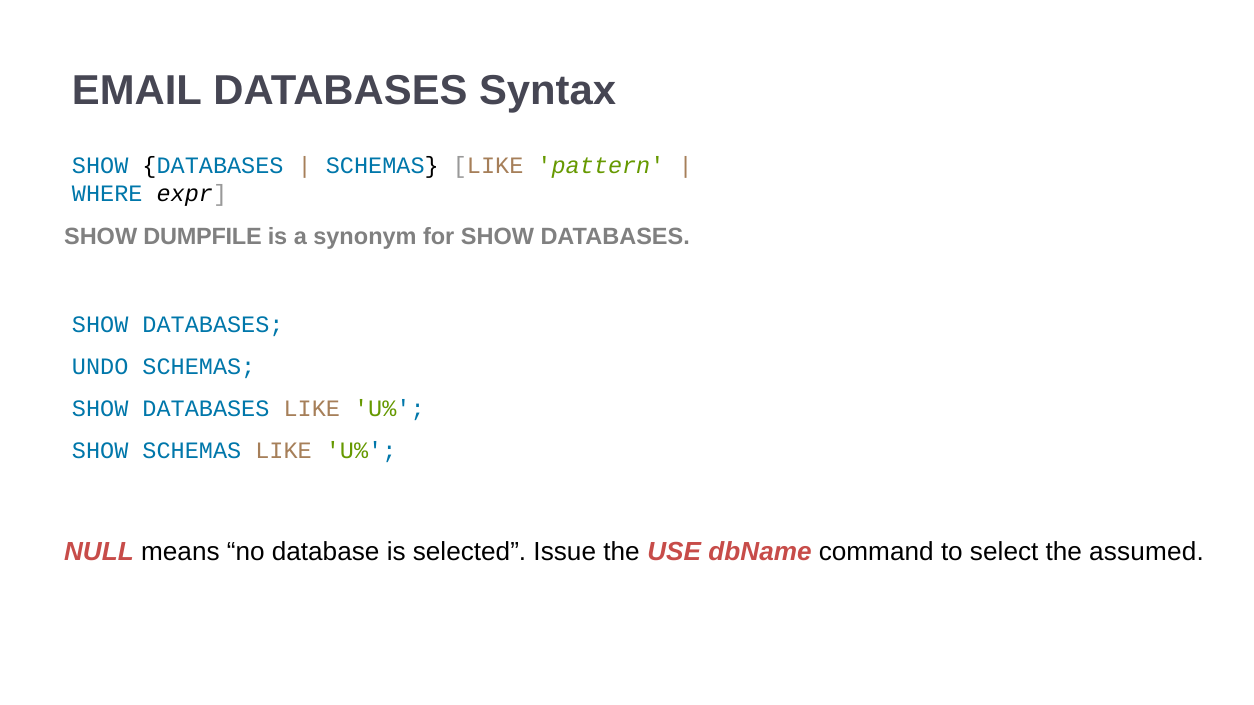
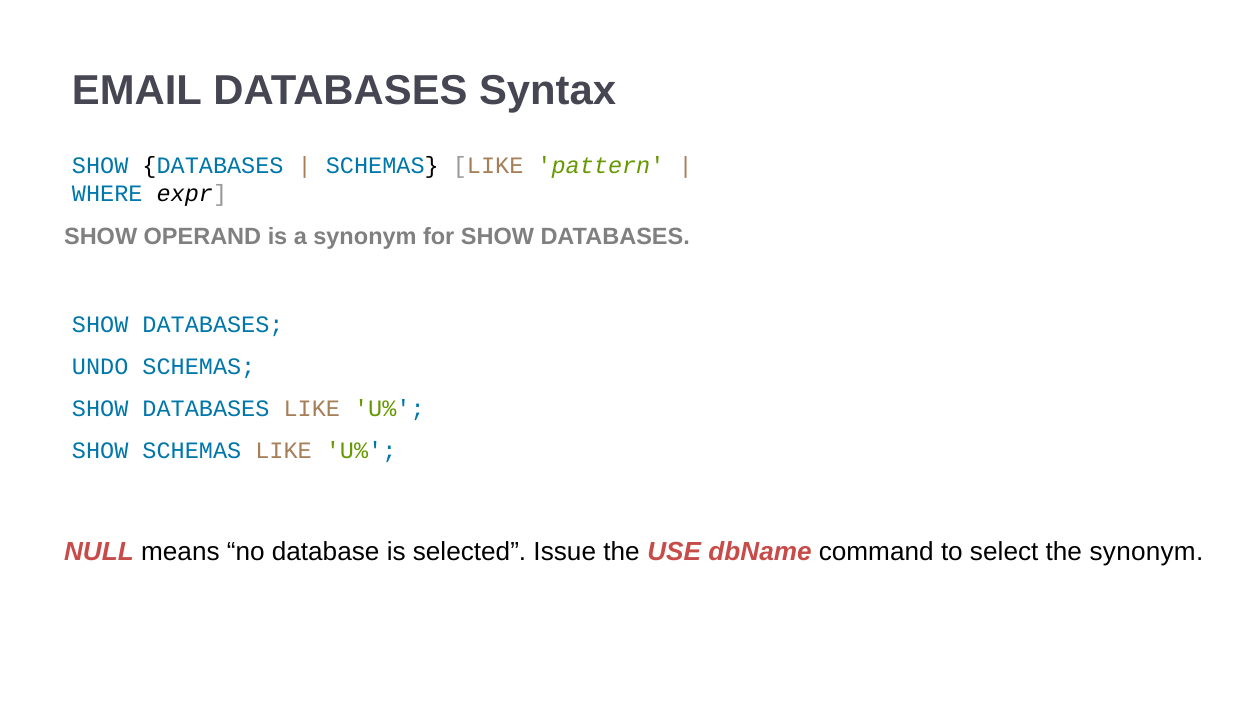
DUMPFILE: DUMPFILE -> OPERAND (202, 237)
the assumed: assumed -> synonym (1146, 552)
